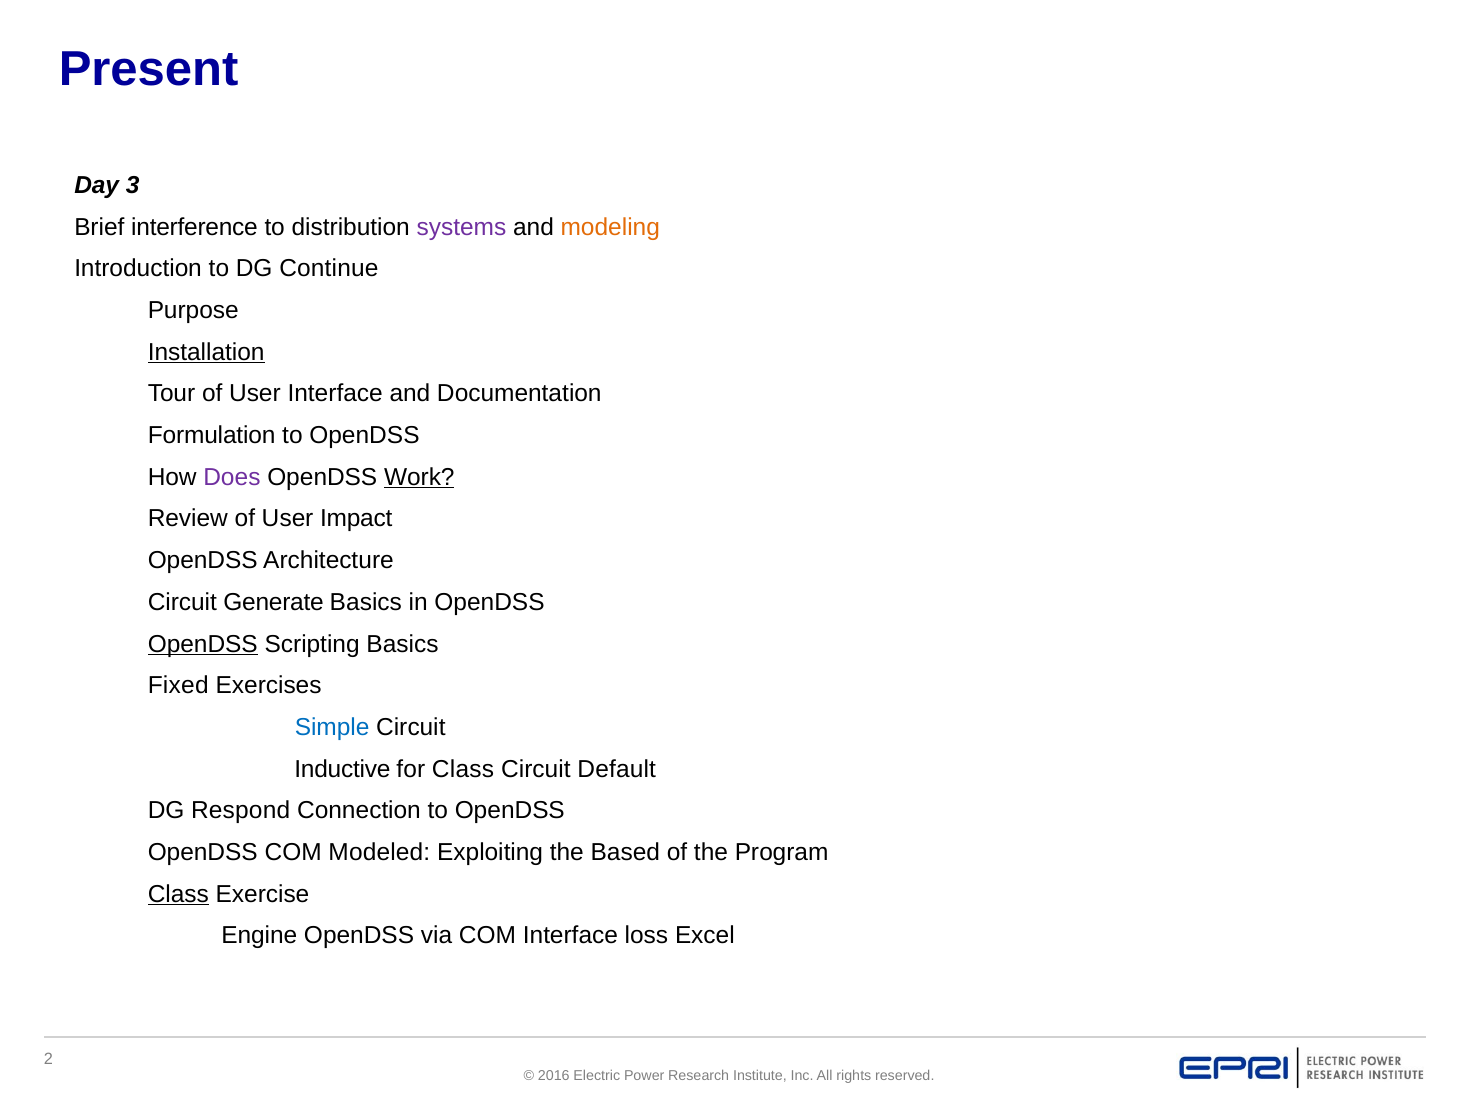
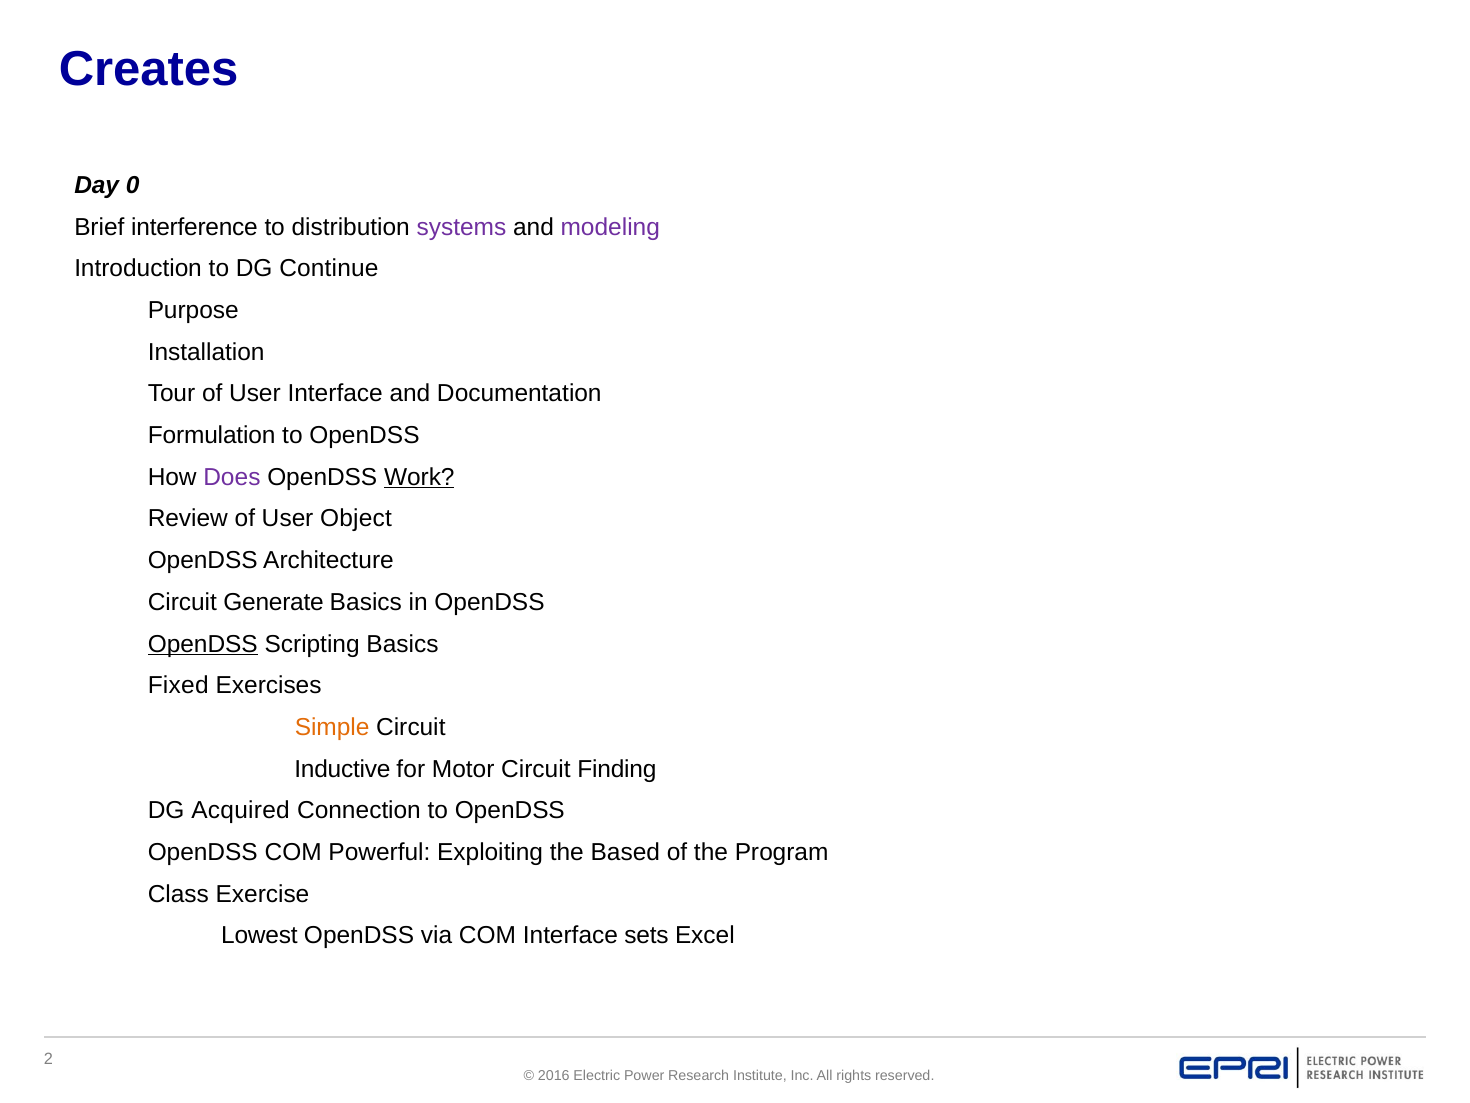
Present: Present -> Creates (149, 70)
3: 3 -> 0 (133, 185)
modeling colour: orange -> purple (610, 227)
Installation underline: present -> none (206, 352)
Impact: Impact -> Object (356, 519)
Simple colour: blue -> orange (332, 727)
for Class: Class -> Motor (463, 769)
Default: Default -> Finding (617, 769)
Respond: Respond -> Acquired (241, 810)
Modeled: Modeled -> Powerful (379, 852)
Class underline: present -> none (178, 894)
Engine: Engine -> Lowest (259, 935)
loss: loss -> sets (647, 935)
